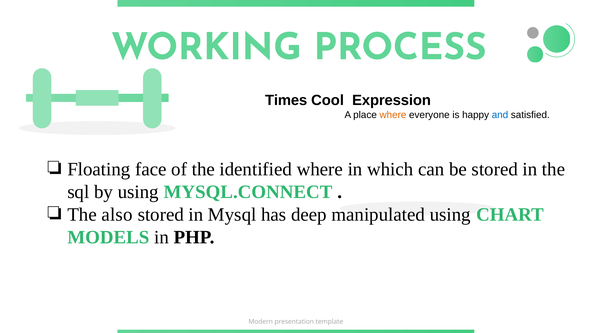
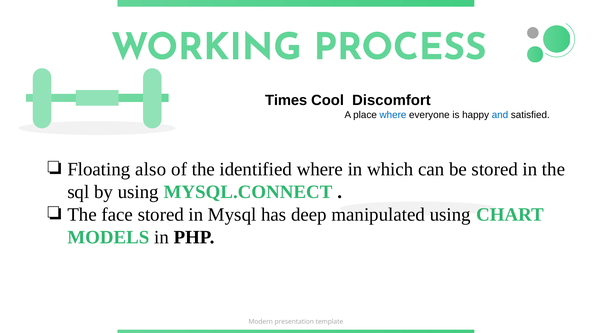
Expression: Expression -> Discomfort (391, 100)
where colour: orange -> blue (393, 115)
face: face -> also (151, 169)
also: also -> face (117, 215)
